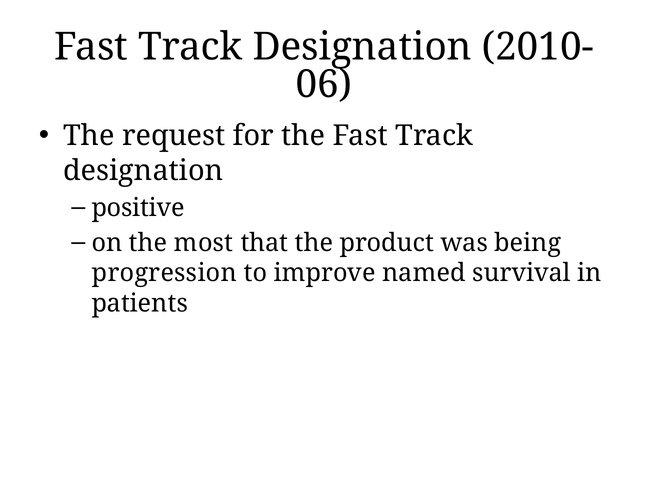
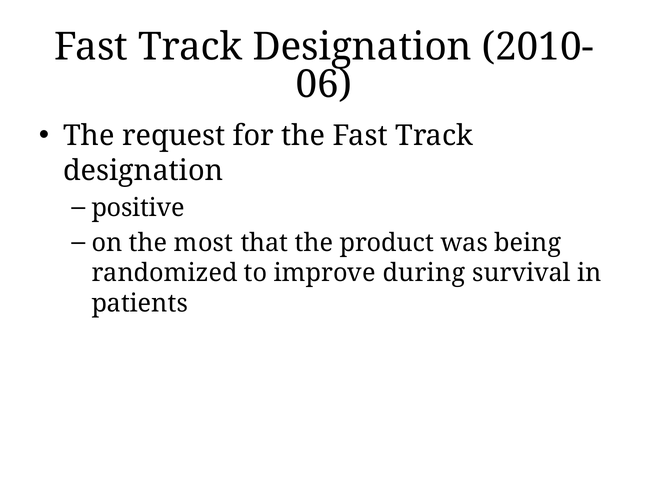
progression: progression -> randomized (165, 273)
named: named -> during (424, 273)
